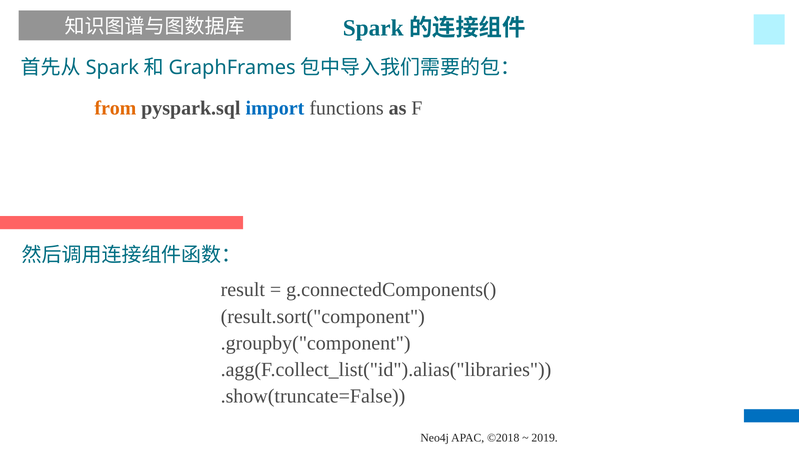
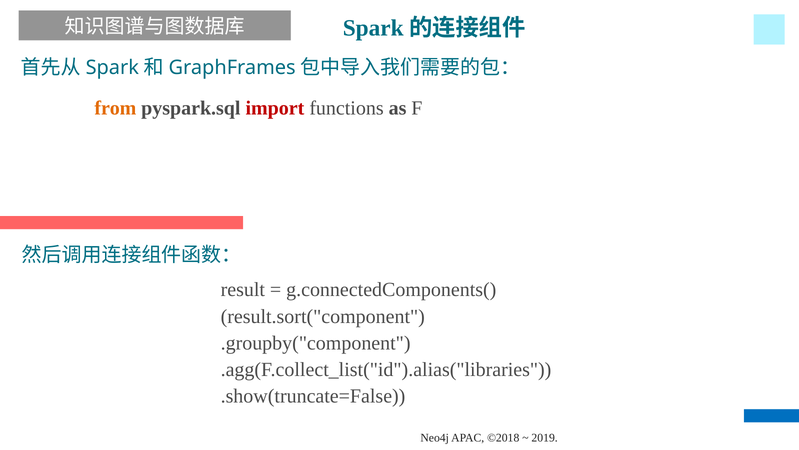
import colour: blue -> red (275, 108)
